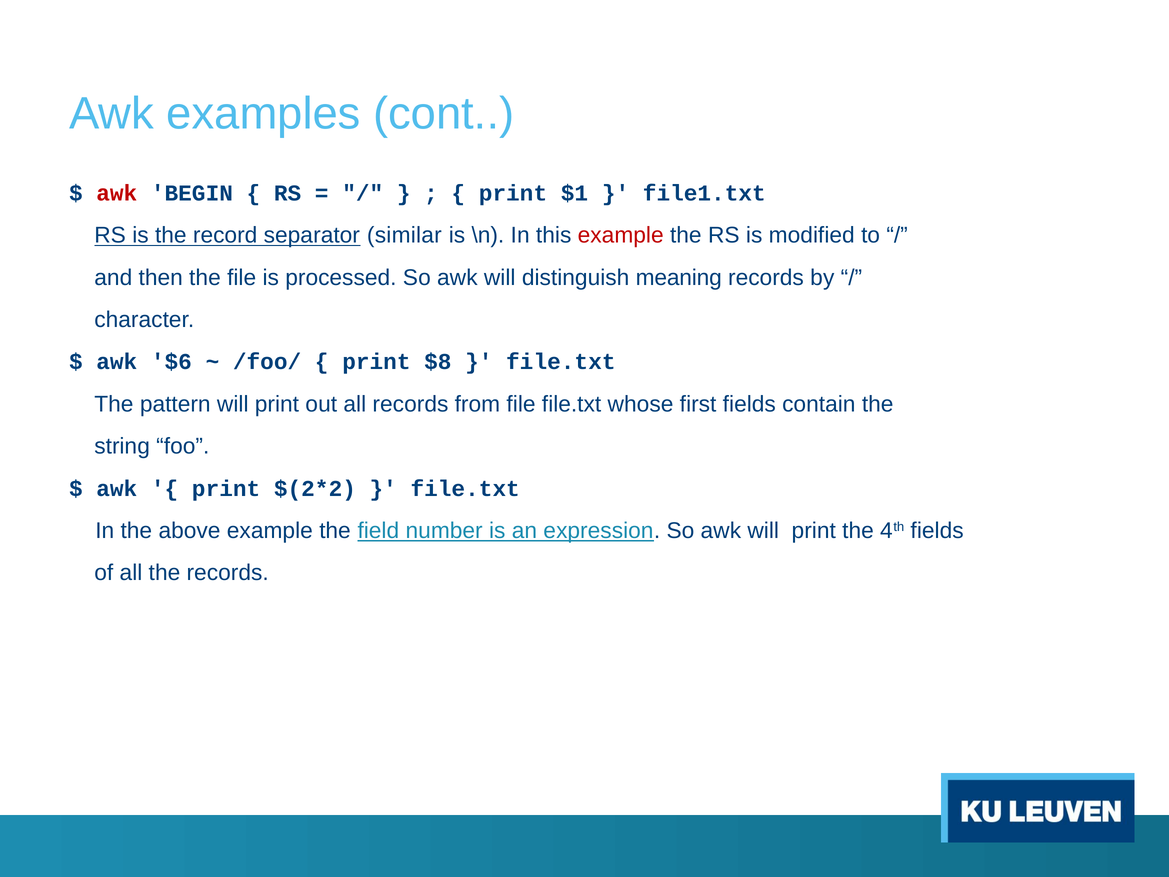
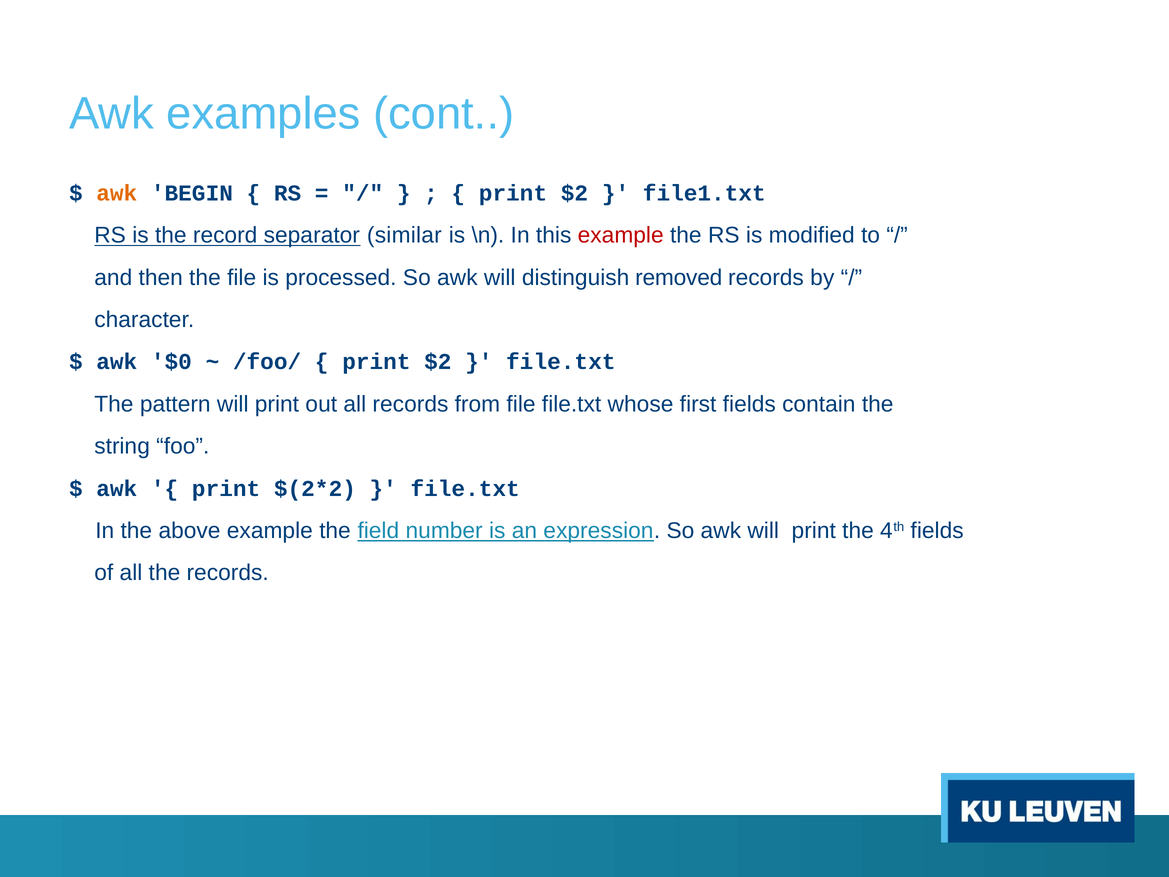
awk colour: red -> orange (117, 193)
$1: $1 -> $2 (574, 193)
meaning: meaning -> removed (679, 278)
$6: $6 -> $0 (171, 362)
$8: $8 -> $2 (438, 362)
